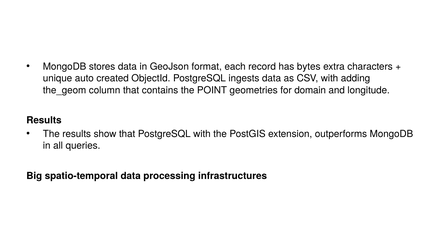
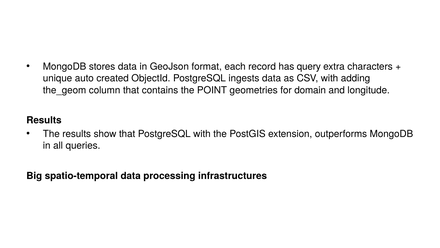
bytes: bytes -> query (309, 67)
